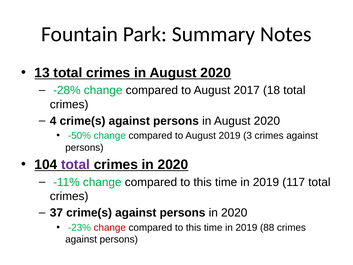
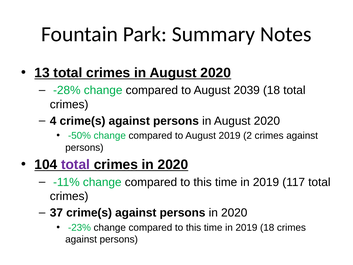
2017: 2017 -> 2039 (247, 90)
3: 3 -> 2 (248, 136)
change colour: red -> black (110, 227)
2019 88: 88 -> 18 (267, 227)
